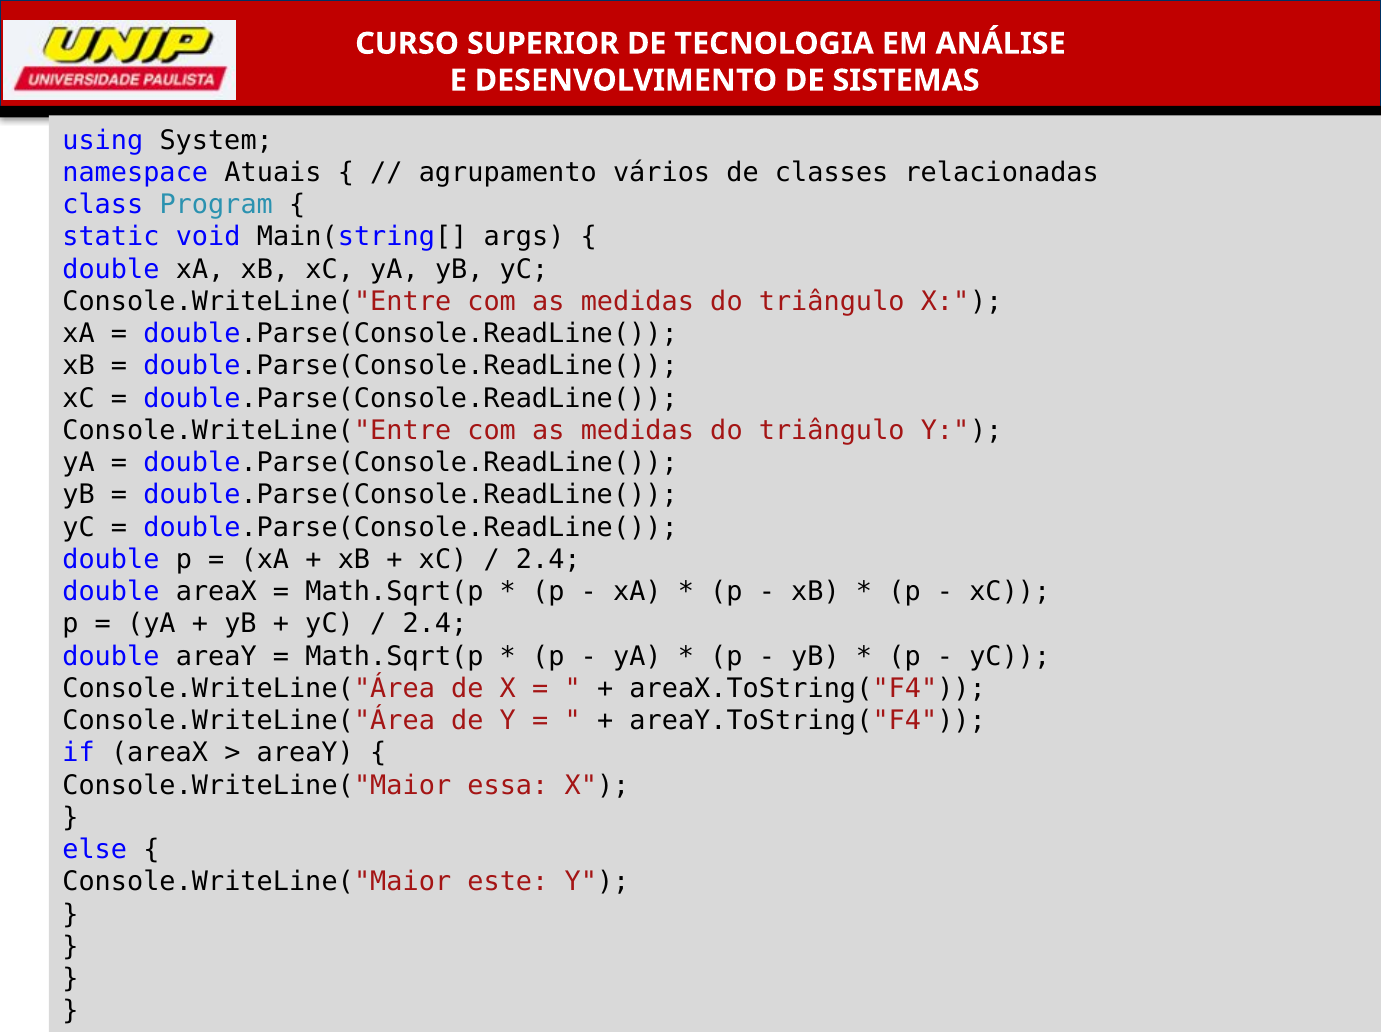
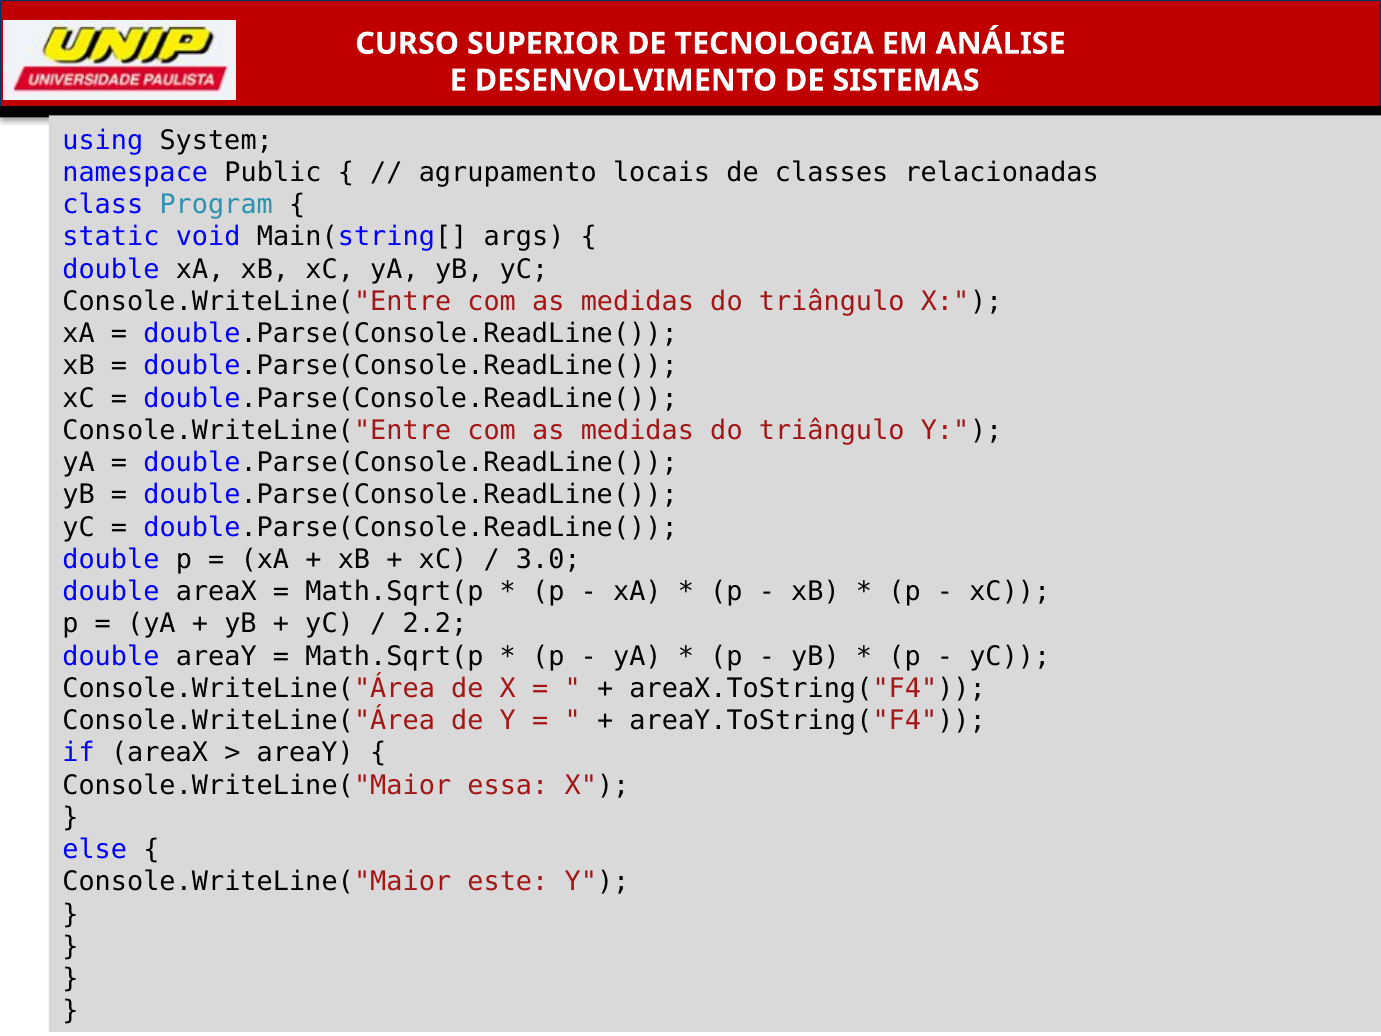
Atuais: Atuais -> Public (273, 172)
vários: vários -> locais (662, 172)
2.4: 2.4 -> 3.0 (548, 559)
2.4: 2.4 -> 2.2 (435, 624)
